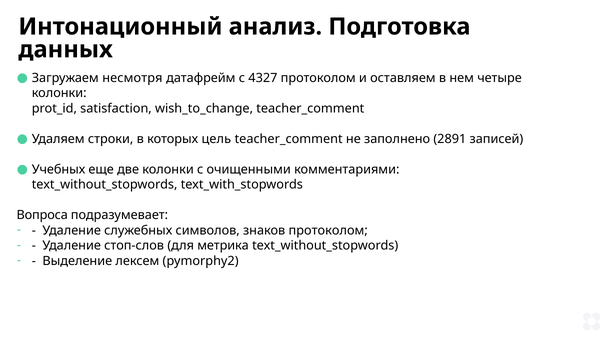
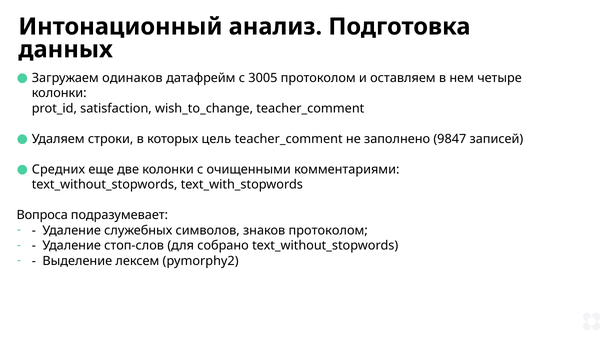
несмотря: несмотря -> одинаков (132, 78)
4327: 4327 -> 3005 (263, 78)
2891: 2891 -> 9847 (450, 139)
Учебных: Учебных -> Средних (58, 170)
метрика: метрика -> собрано (223, 246)
